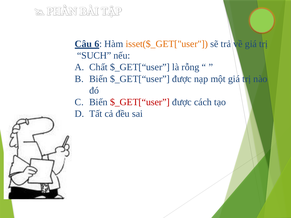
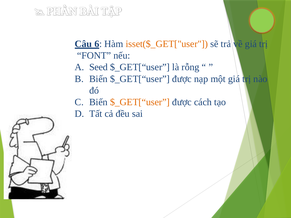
SUCH: SUCH -> FONT (94, 56)
Chất: Chất -> Seed (98, 67)
$_GET[“user colour: red -> orange (140, 102)
